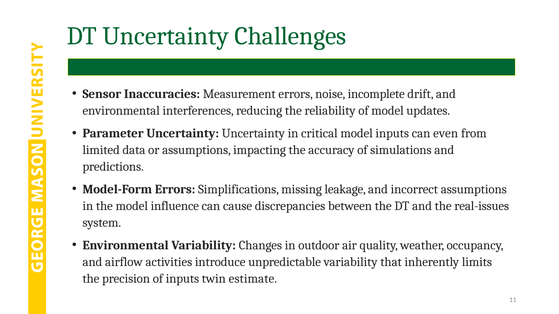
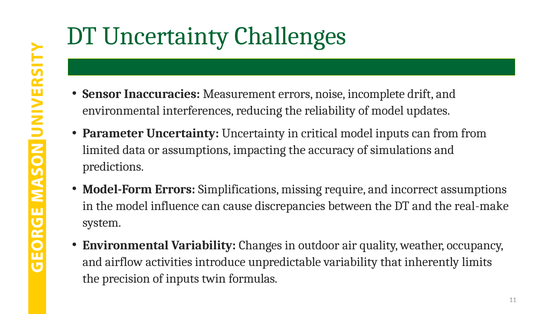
can even: even -> from (446, 134)
leakage: leakage -> require (345, 190)
real-issues: real-issues -> real-make (482, 206)
estimate: estimate -> formulas (253, 279)
